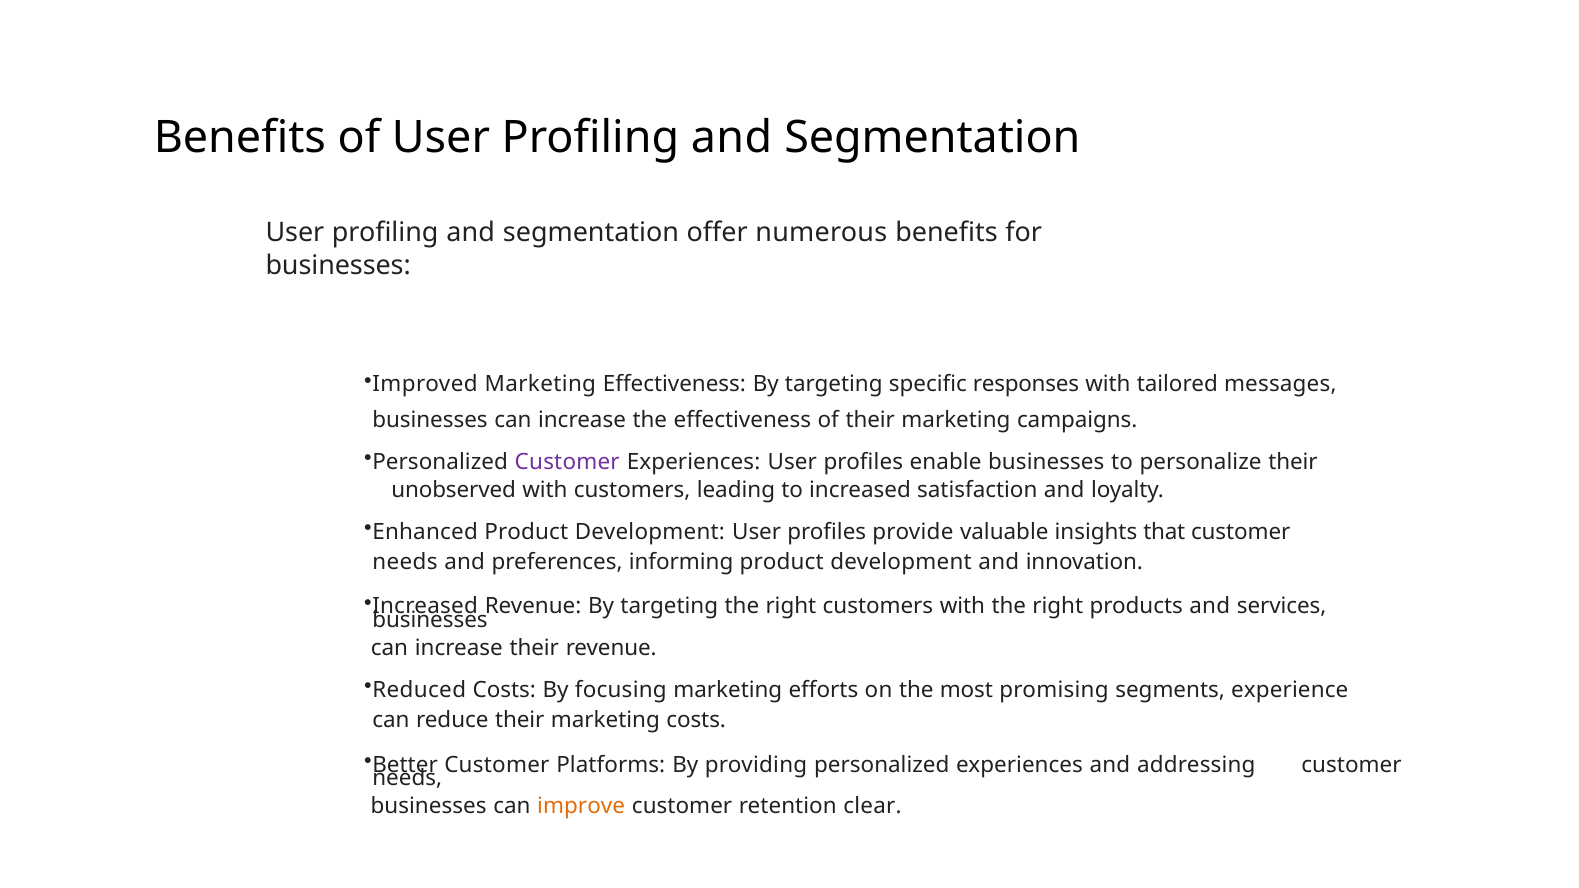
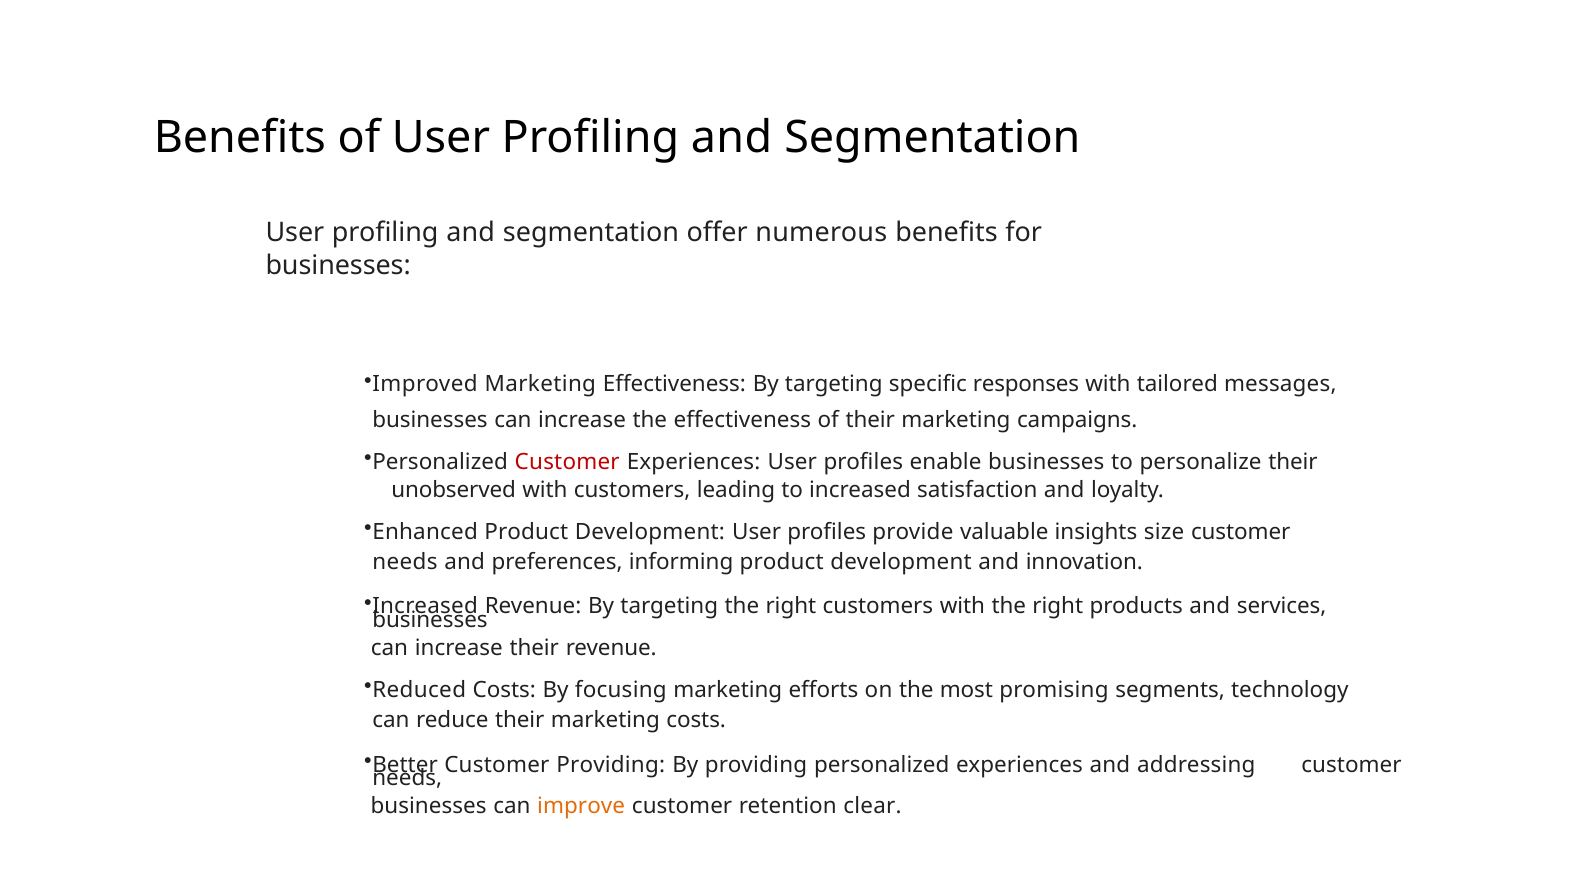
Customer colour: purple -> red (567, 462)
that: that -> size (1164, 532)
experience: experience -> technology (1290, 690)
Customer Platforms: Platforms -> Providing (611, 765)
